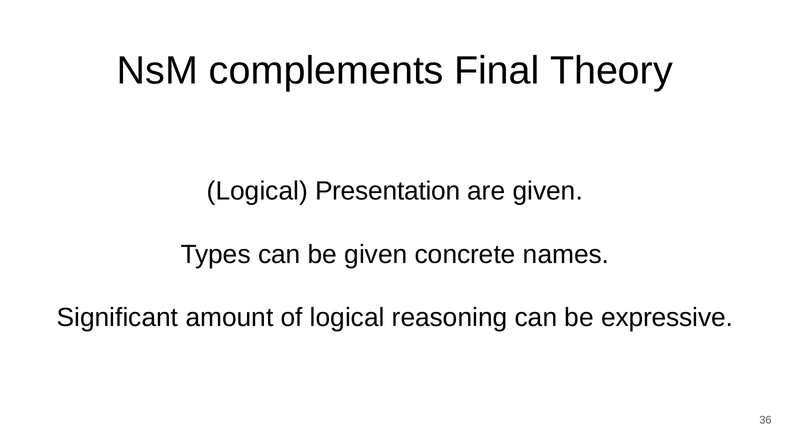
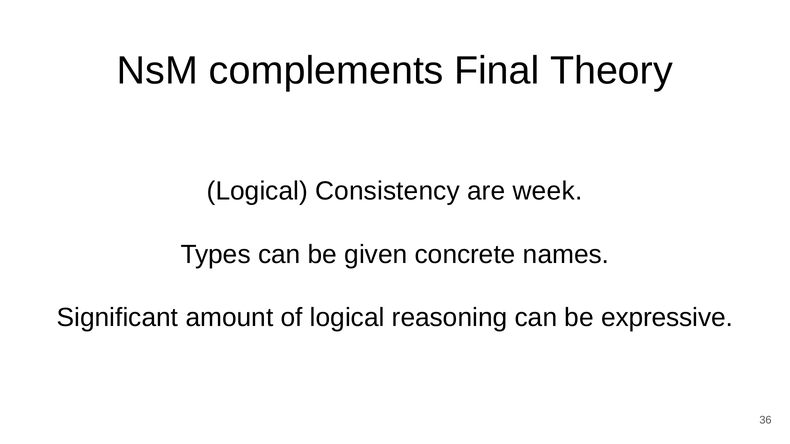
Presentation: Presentation -> Consistency (388, 191)
are given: given -> week (548, 191)
